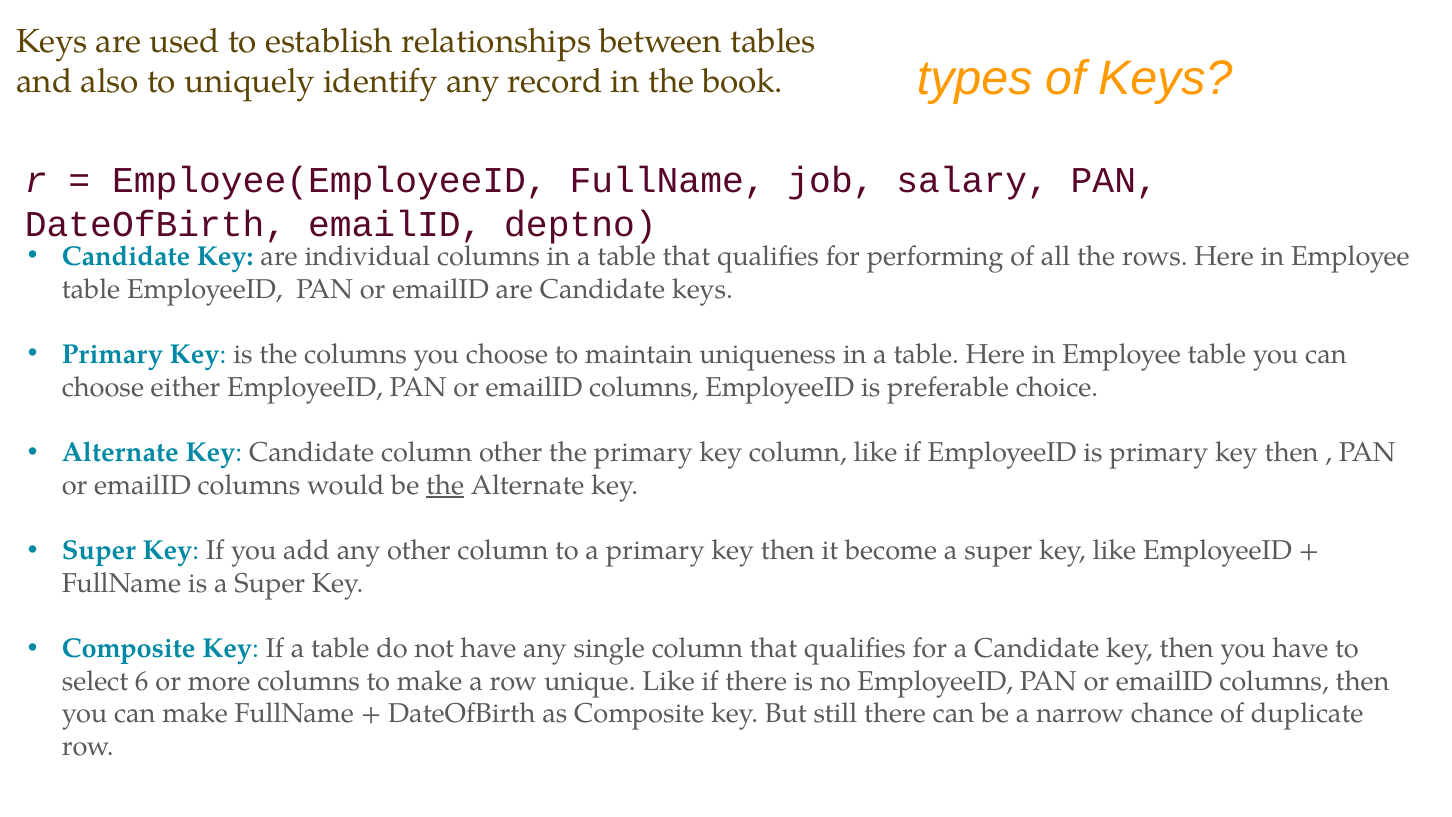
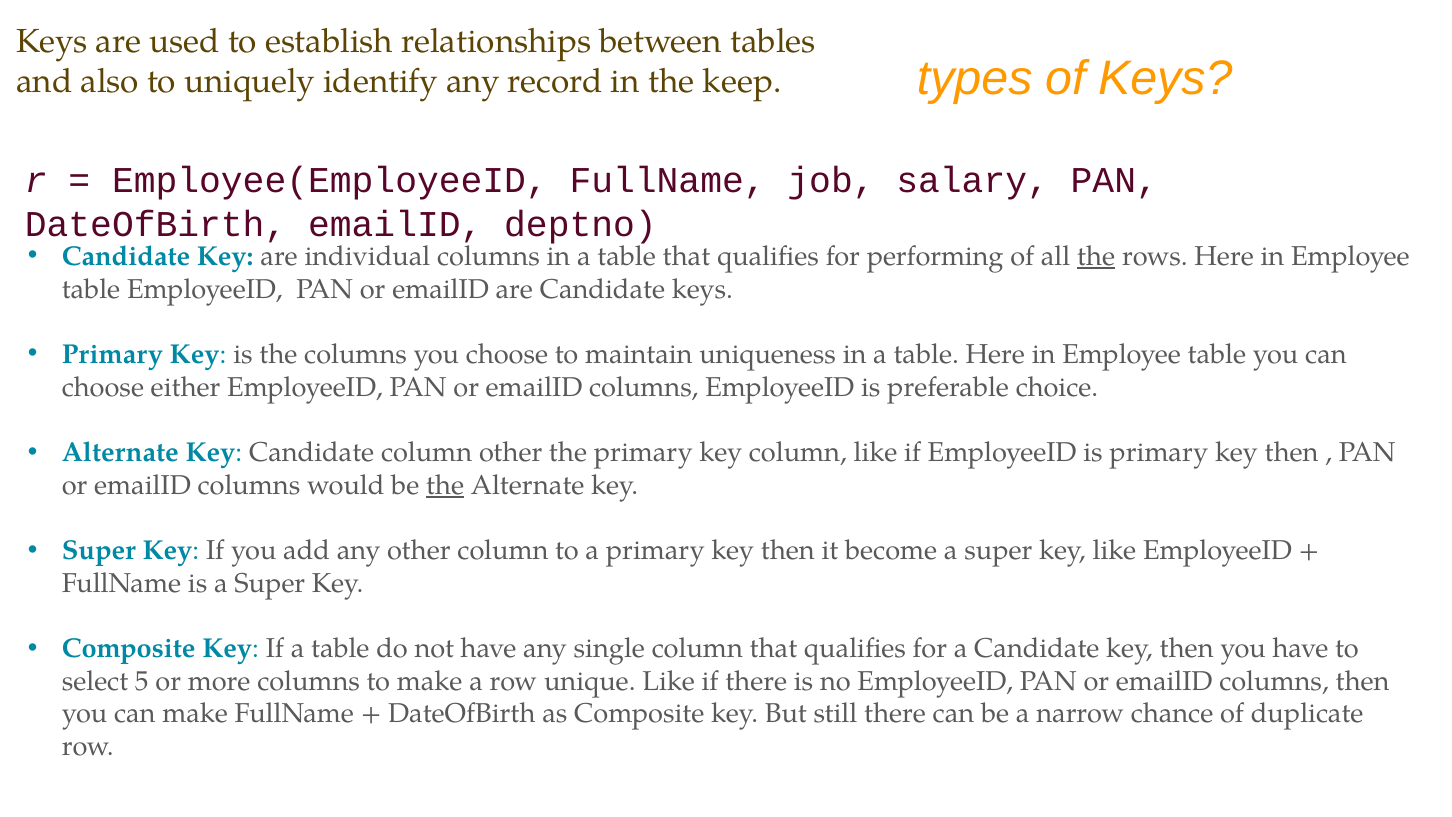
book: book -> keep (743, 81)
the underline: none -> present (1096, 256)
6: 6 -> 5 (142, 681)
